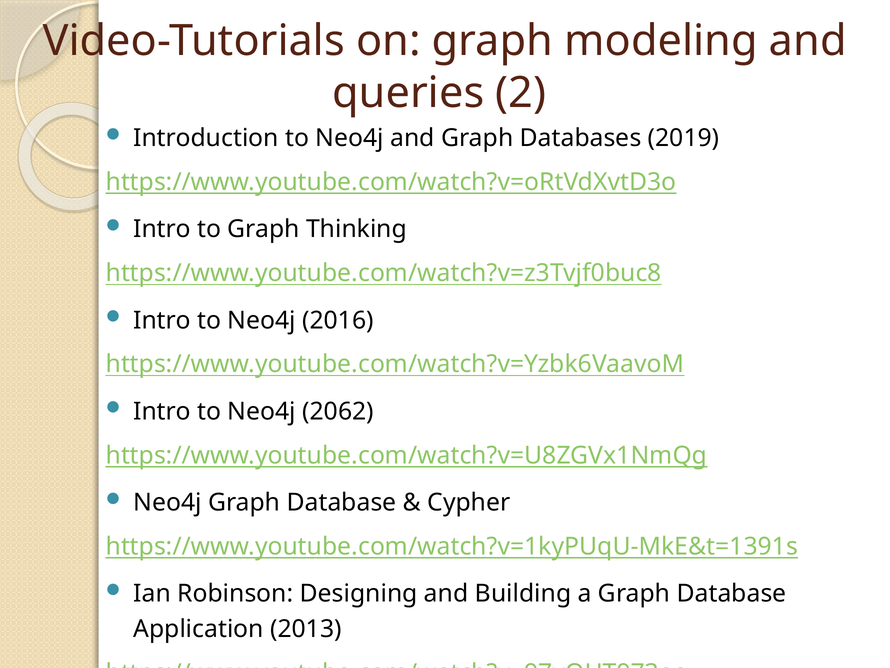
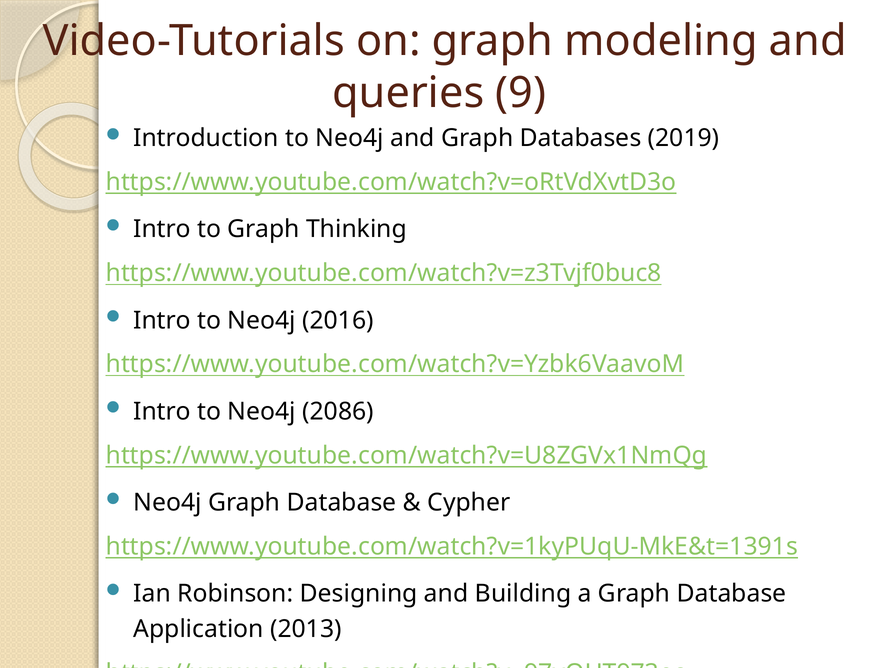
2: 2 -> 9 (521, 93)
2062: 2062 -> 2086 (338, 411)
